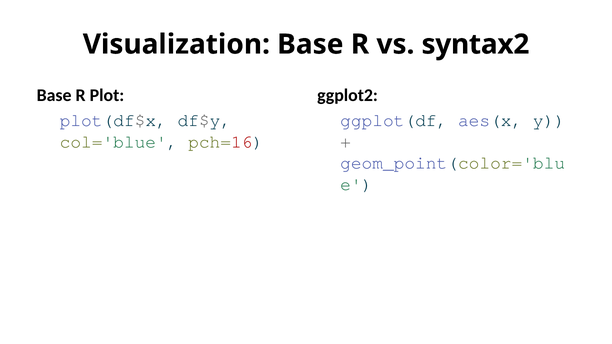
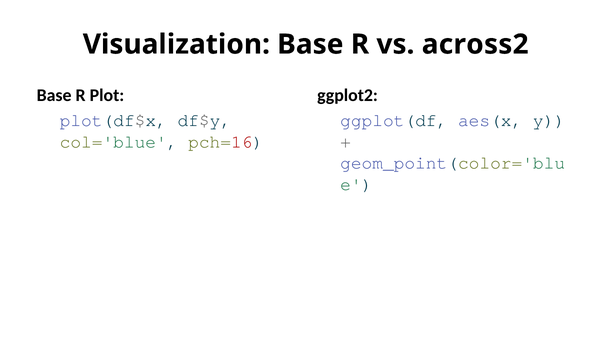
syntax2: syntax2 -> across2 (475, 44)
